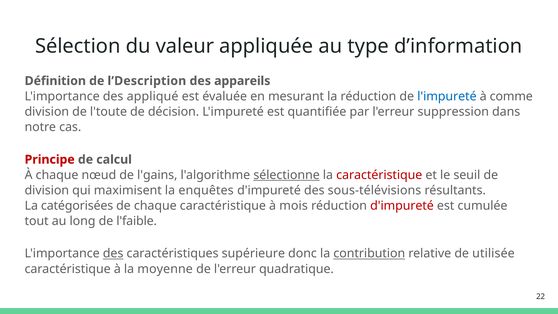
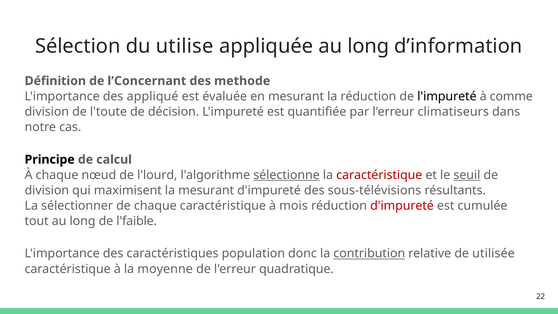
valeur: valeur -> utilise (185, 46)
appliquée au type: type -> long (368, 46)
l’Description: l’Description -> l’Concernant (147, 81)
appareils: appareils -> methode (242, 81)
l'impureté colour: blue -> black (447, 96)
suppression: suppression -> climatiseurs (453, 112)
Principe colour: red -> black (50, 159)
l'gains: l'gains -> l'lourd (157, 175)
seuil underline: none -> present (467, 175)
la enquêtes: enquêtes -> mesurant (206, 190)
catégorisées: catégorisées -> sélectionner (77, 206)
des underline: present -> none (113, 253)
supérieure: supérieure -> population (253, 253)
